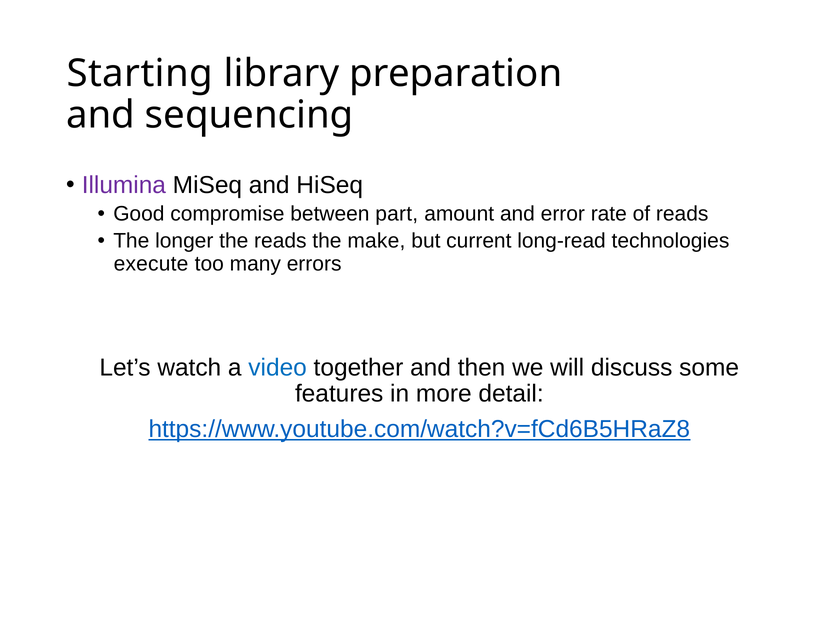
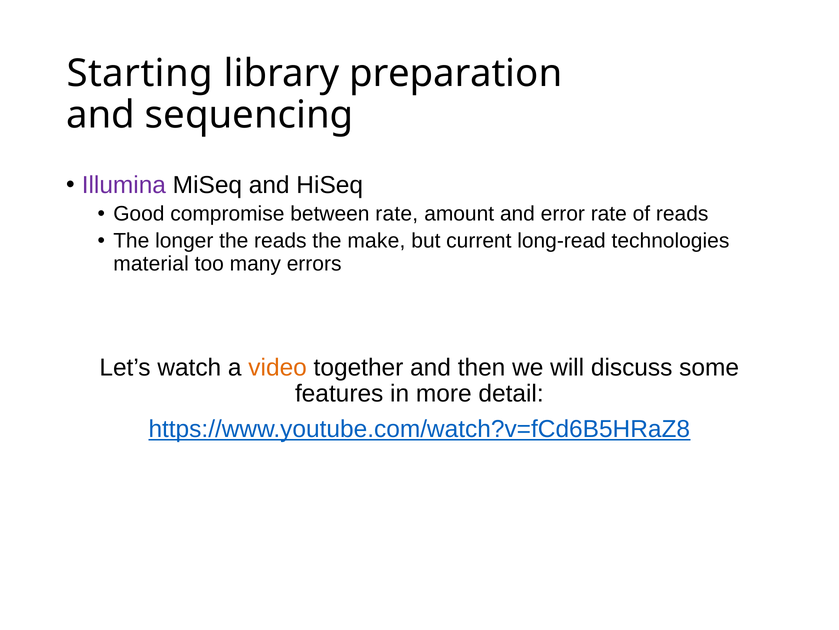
between part: part -> rate (397, 214)
execute: execute -> material (151, 263)
video colour: blue -> orange (278, 367)
